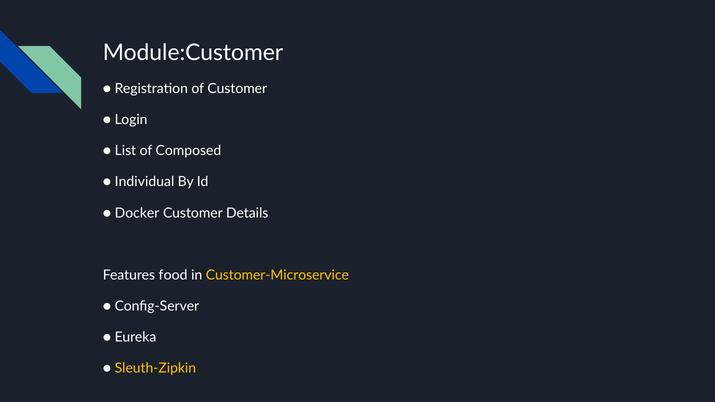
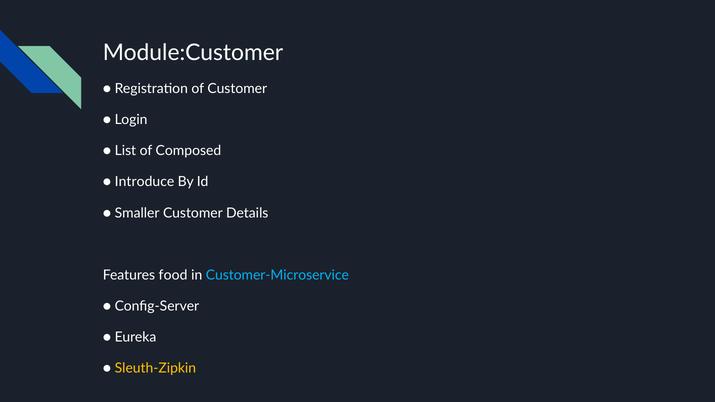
Individual: Individual -> Introduce (145, 182)
Docker: Docker -> Smaller (137, 213)
Customer-Microservice colour: yellow -> light blue (277, 275)
